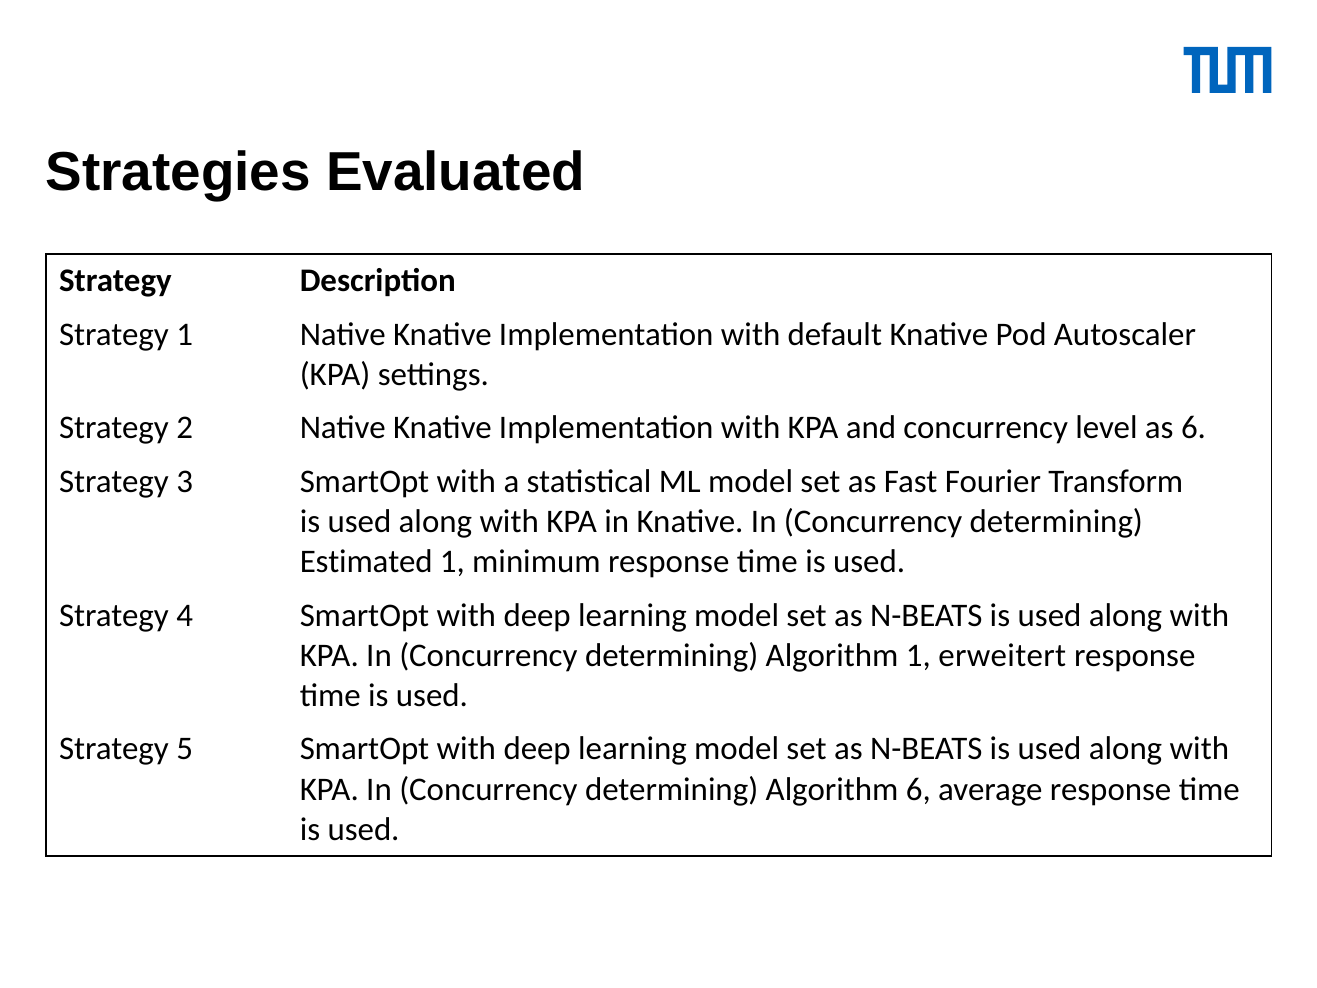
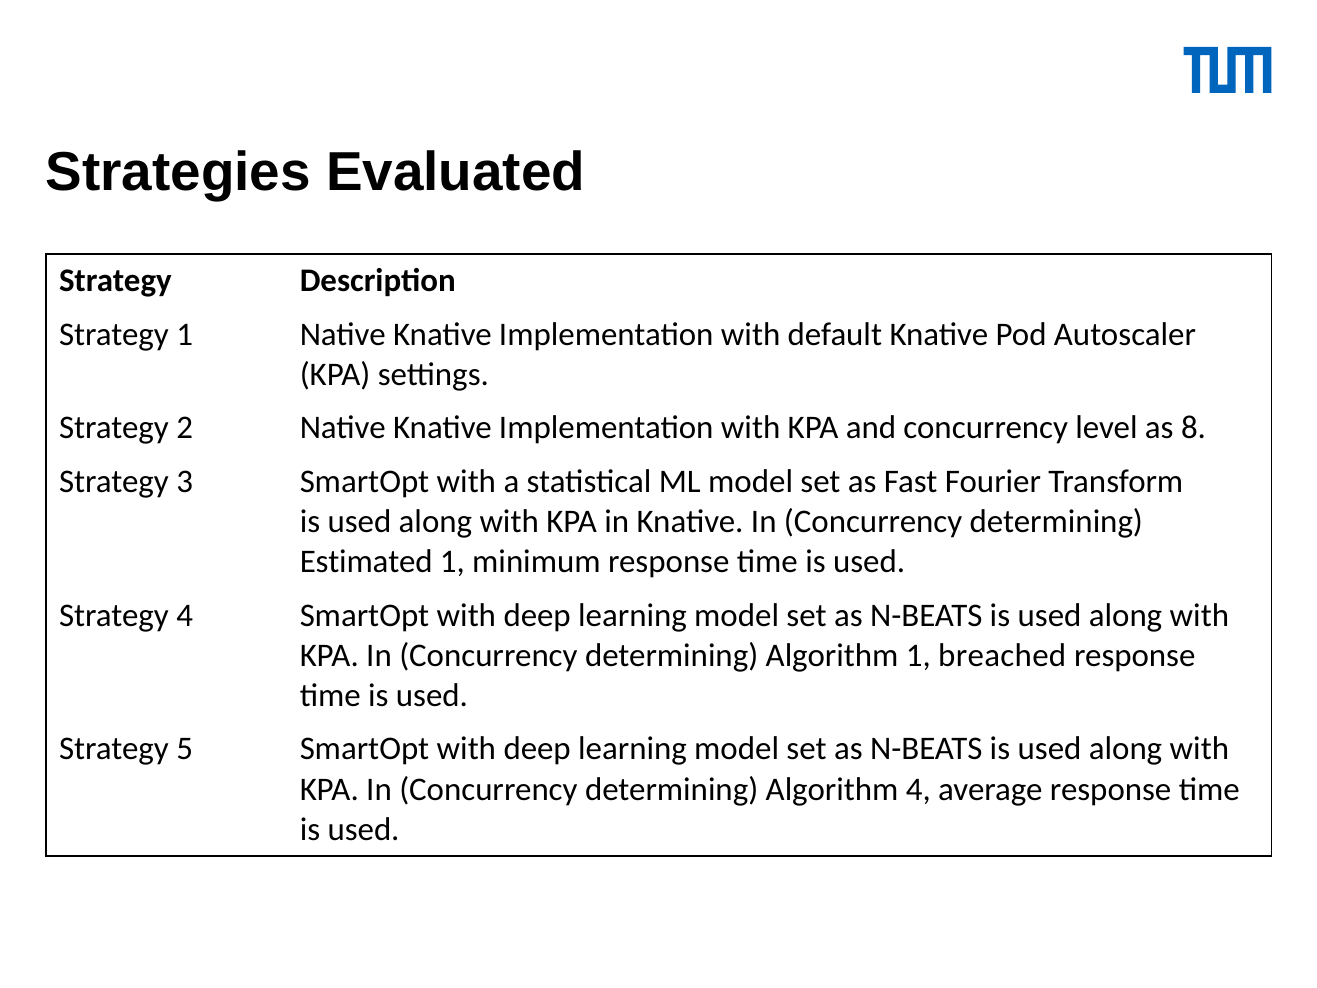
as 6: 6 -> 8 (1194, 428)
erweitert: erweitert -> breached (1002, 655)
Algorithm 6: 6 -> 4 (918, 789)
